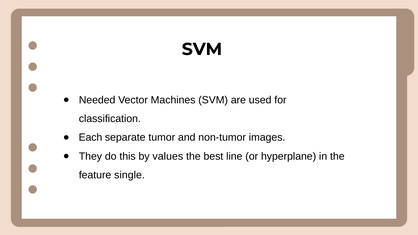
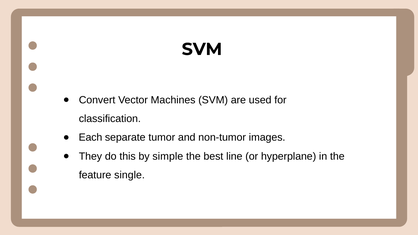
Needed: Needed -> Convert (97, 100)
values: values -> simple (168, 156)
